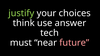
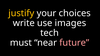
justify colour: light green -> yellow (21, 13)
think: think -> write (24, 23)
answer: answer -> images (70, 23)
